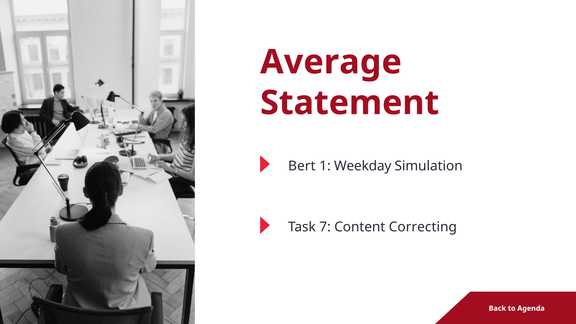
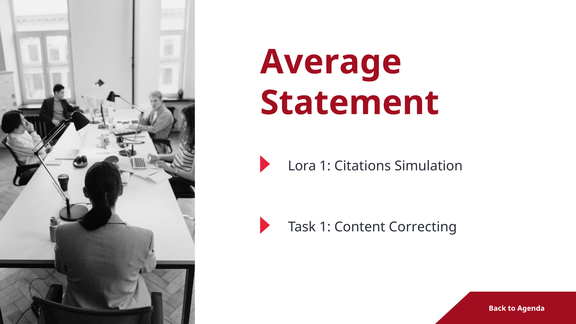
Bert: Bert -> Lora (302, 166)
Weekday: Weekday -> Citations (363, 166)
Task 7: 7 -> 1 (325, 227)
